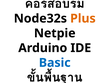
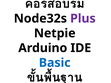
Plus colour: orange -> purple (83, 19)
